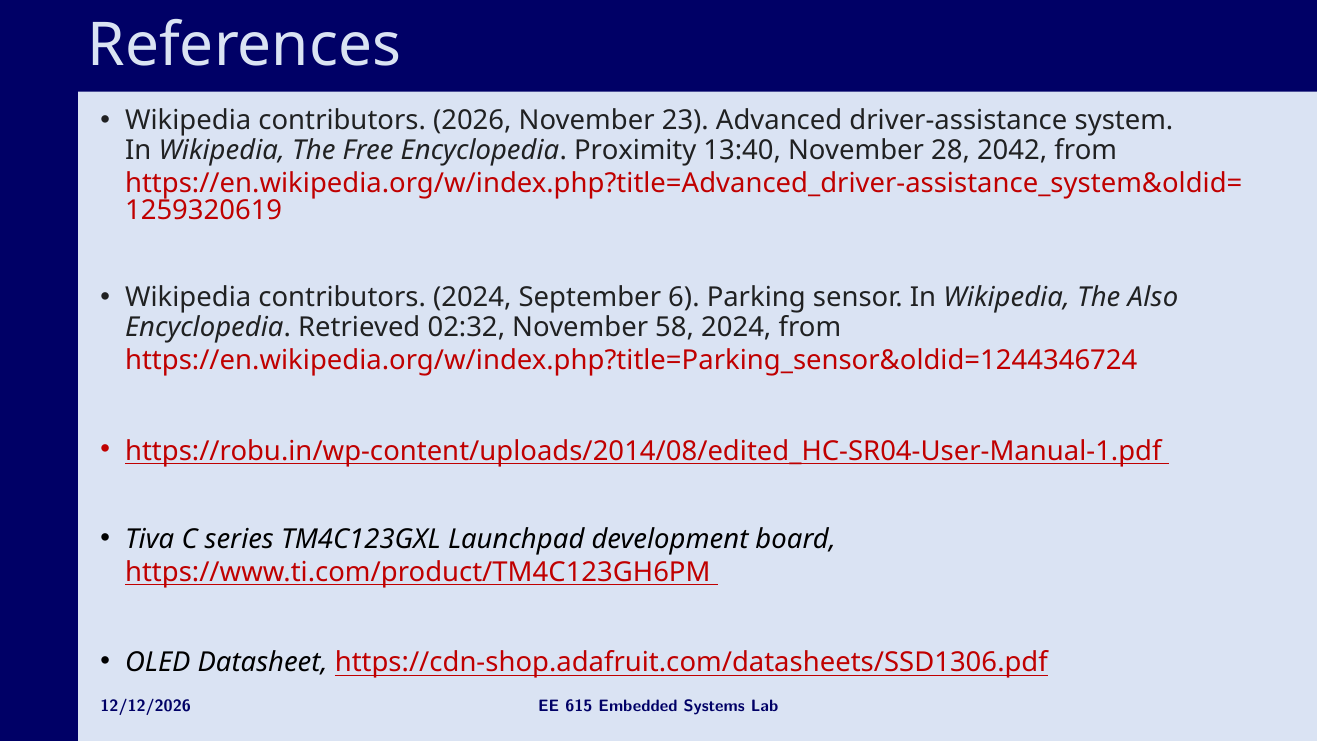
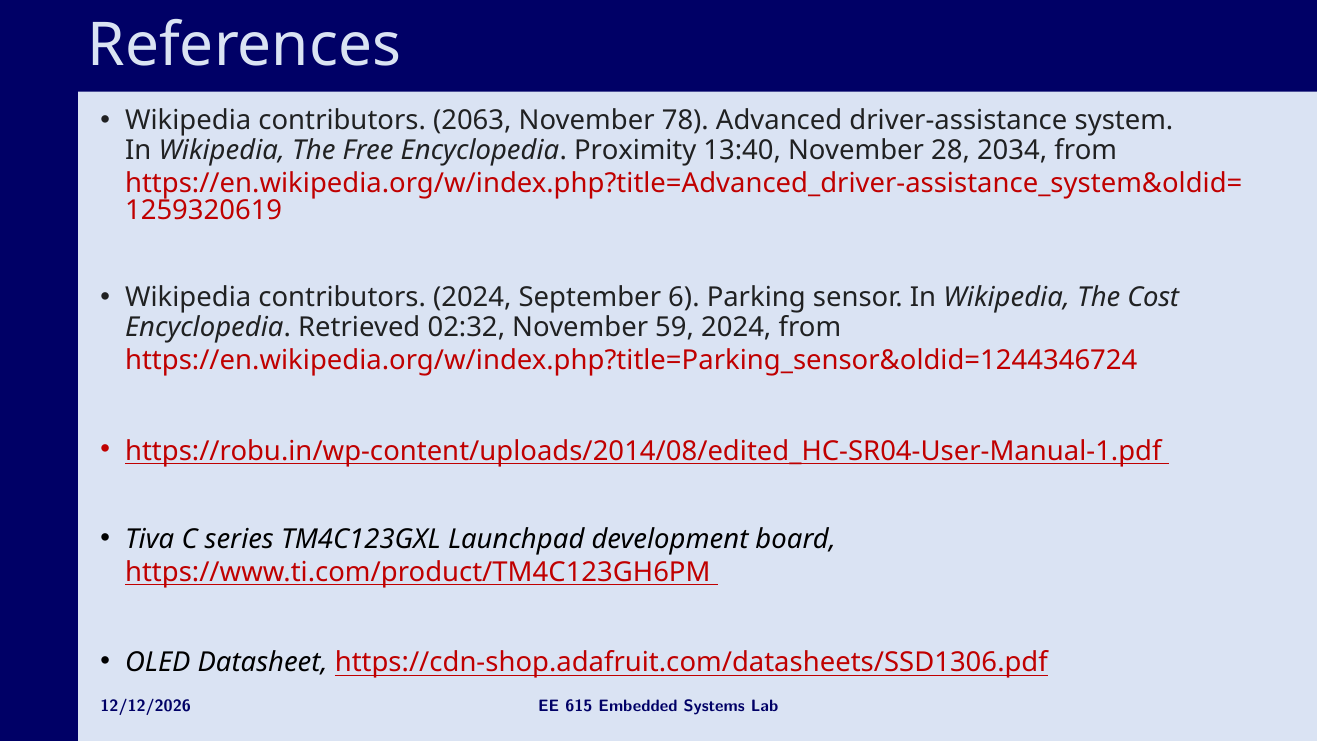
2026: 2026 -> 2063 (472, 120)
23: 23 -> 78 (685, 120)
2042: 2042 -> 2034 (1012, 150)
Also: Also -> Cost (1153, 298)
58: 58 -> 59 (675, 327)
